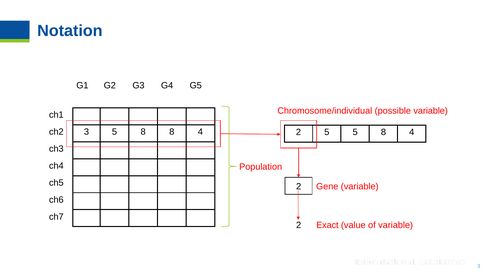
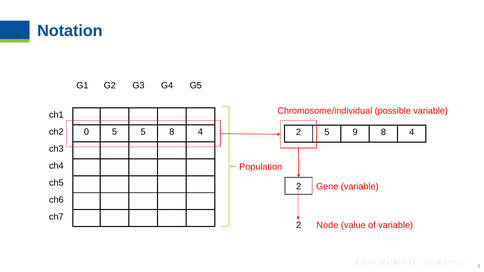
ch2 3: 3 -> 0 (86, 132)
8: 8 -> 5 (143, 132)
5 5: 5 -> 9 (355, 132)
Exact: Exact -> Node (327, 225)
